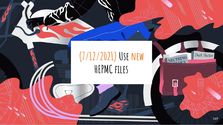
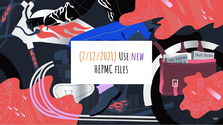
new colour: orange -> purple (138, 57)
